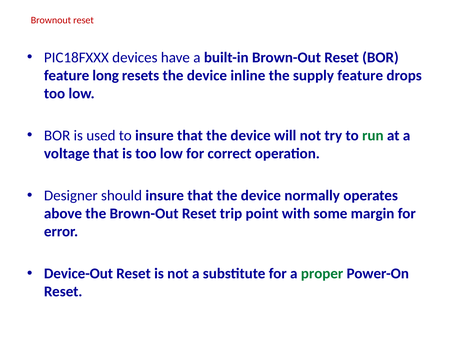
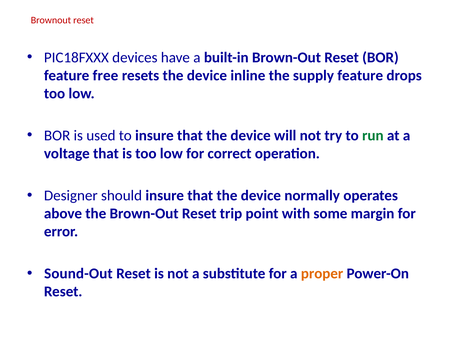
long: long -> free (105, 75)
Device-Out: Device-Out -> Sound-Out (78, 274)
proper colour: green -> orange (322, 274)
